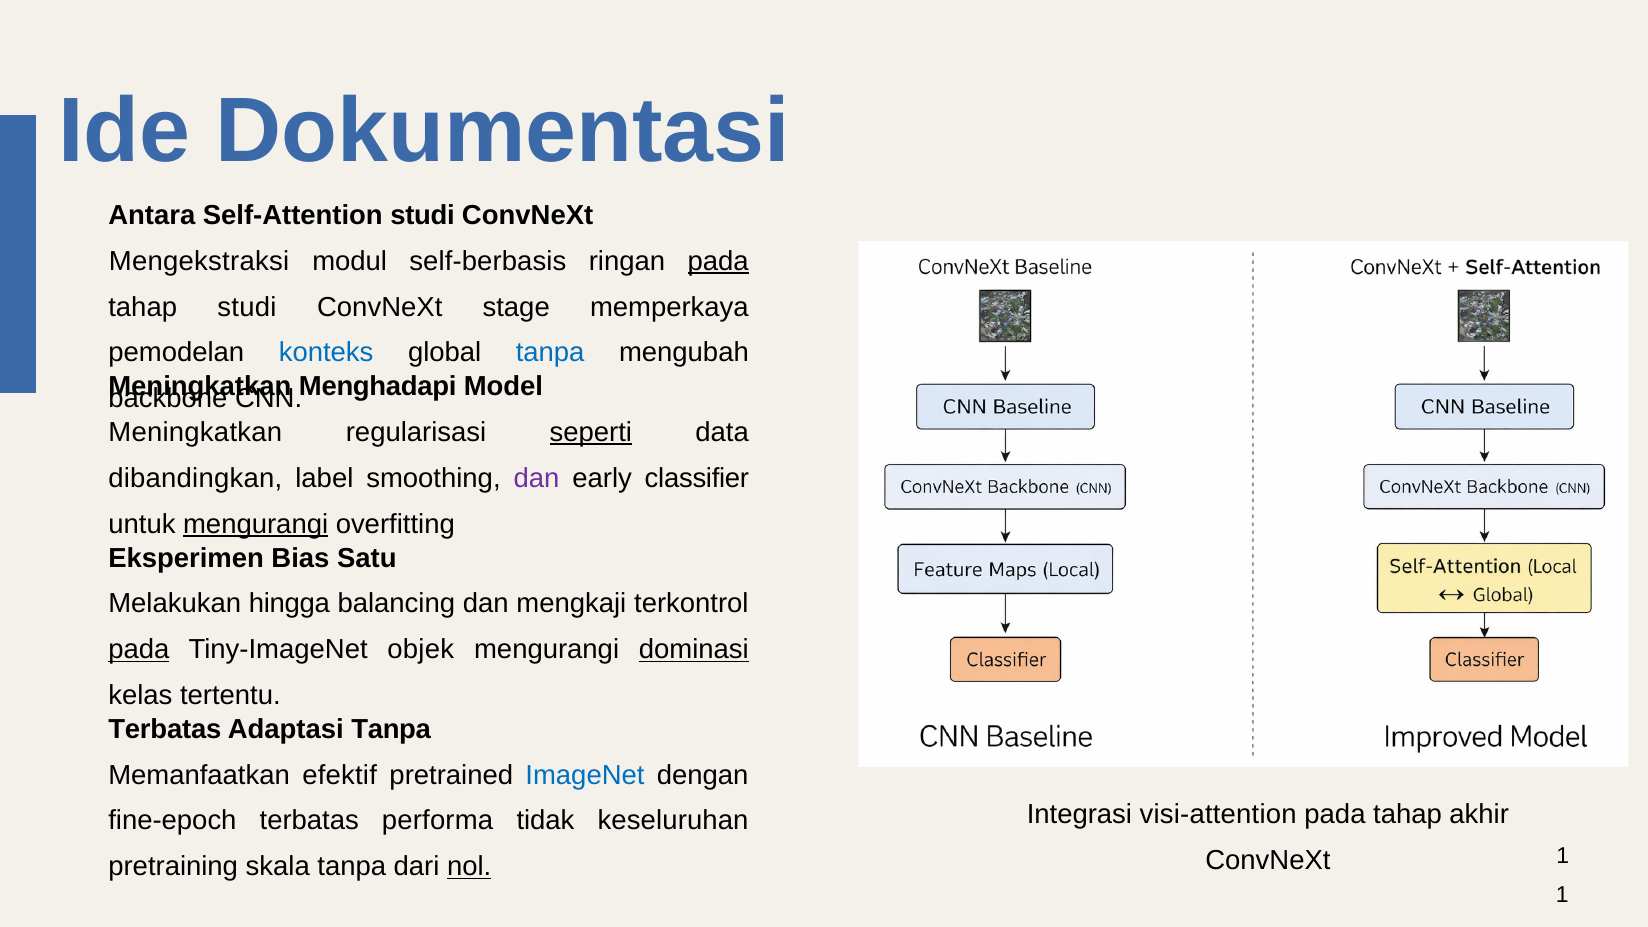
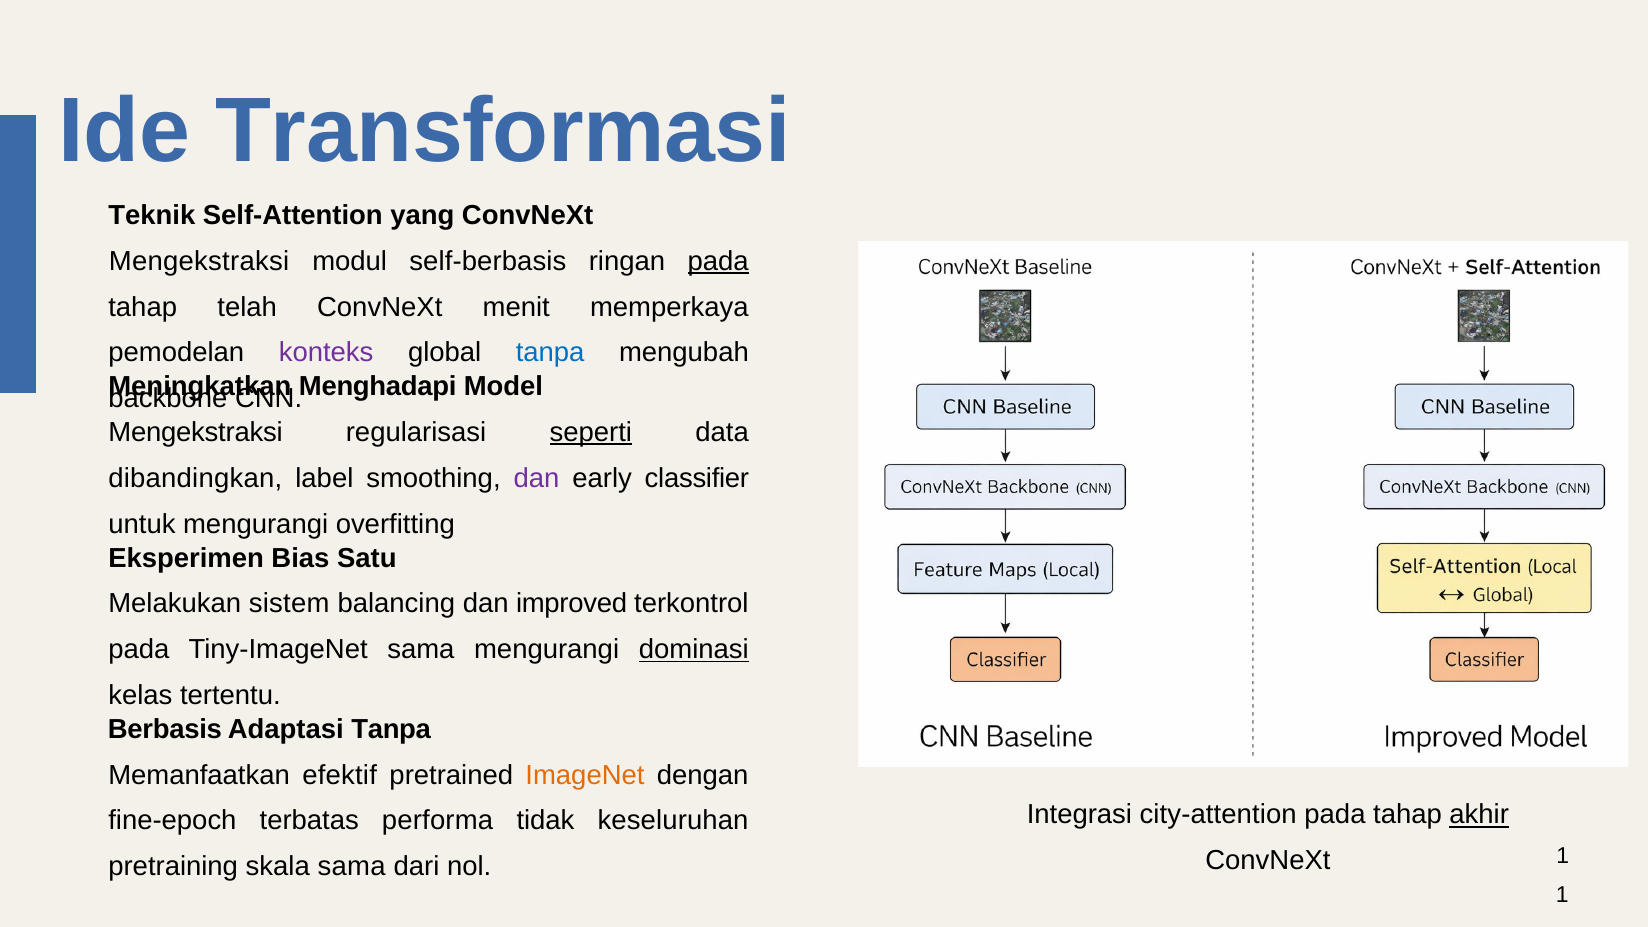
Dokumentasi: Dokumentasi -> Transformasi (503, 132)
Antara: Antara -> Teknik (152, 215)
Self-Attention studi: studi -> yang (422, 215)
tahap studi: studi -> telah (247, 307)
stage: stage -> menit (516, 307)
konteks colour: blue -> purple (326, 353)
Meningkatkan: Meningkatkan -> Mengekstraksi (196, 432)
mengurangi underline: present -> none (256, 524)
hingga: hingga -> sistem (289, 604)
mengkaji: mengkaji -> improved (572, 604)
pada underline: present -> none (139, 650)
Tiny-ImageNet objek: objek -> sama (421, 650)
Terbatas: Terbatas -> Berbasis (165, 729)
ImageNet colour: blue -> orange (585, 775)
visi-attention: visi-attention -> city-attention (1218, 815)
akhir underline: none -> present (1479, 815)
skala tanpa: tanpa -> sama (352, 867)
nol underline: present -> none (469, 867)
